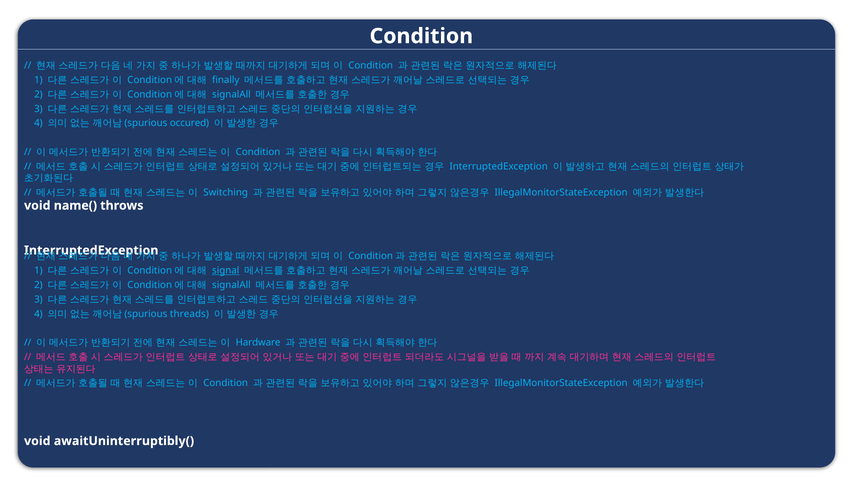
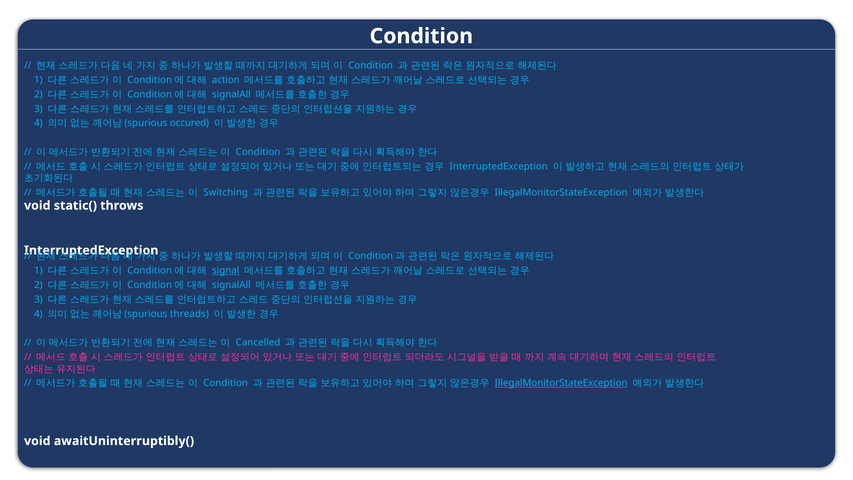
finally: finally -> action (226, 80)
name(: name( -> static( (75, 205)
Hardware: Hardware -> Cancelled (258, 343)
IllegalMonitorStateException underline: none -> present (561, 383)
